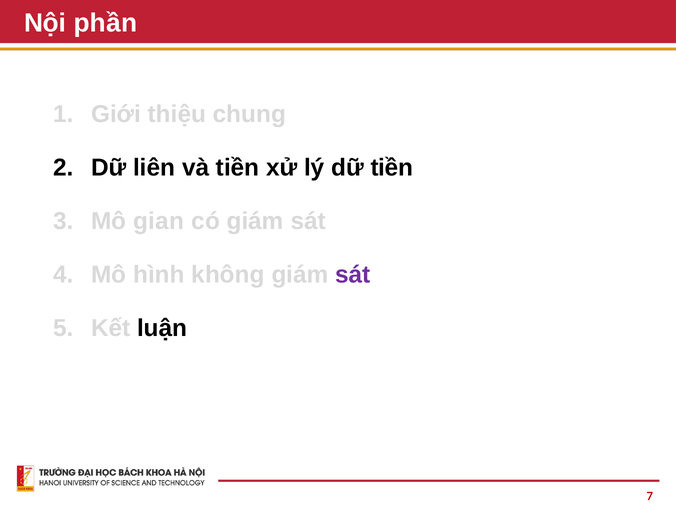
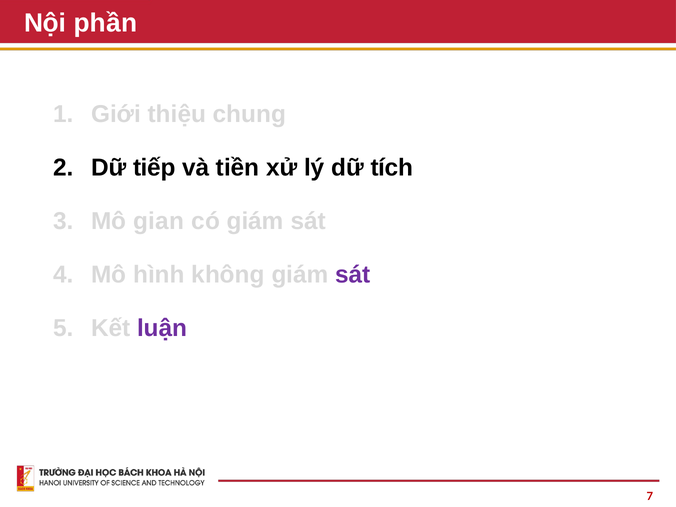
liên: liên -> tiếp (154, 168)
dữ tiền: tiền -> tích (392, 168)
luận colour: black -> purple (162, 328)
